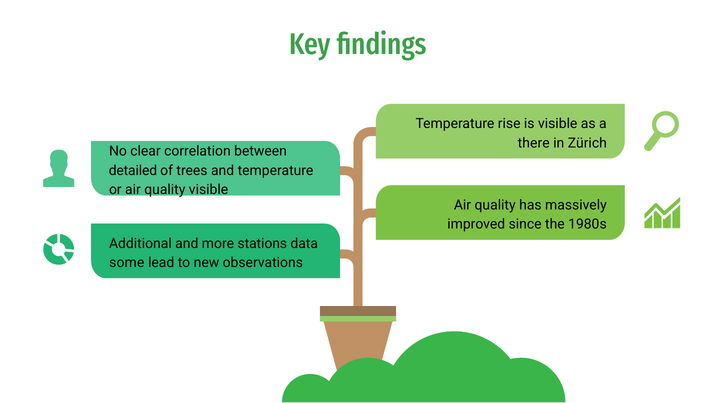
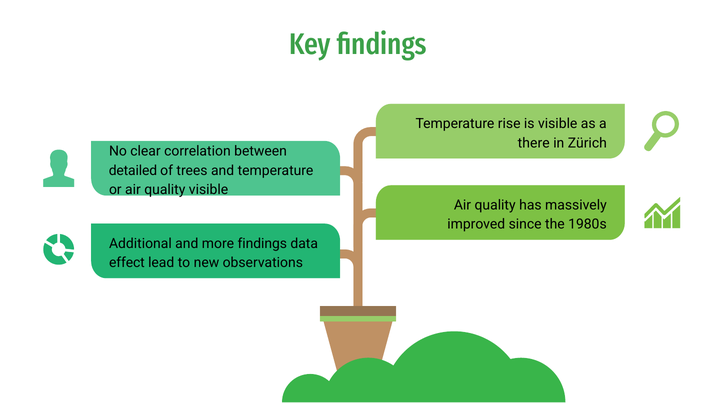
more stations: stations -> findings (262, 243)
some: some -> effect (127, 263)
